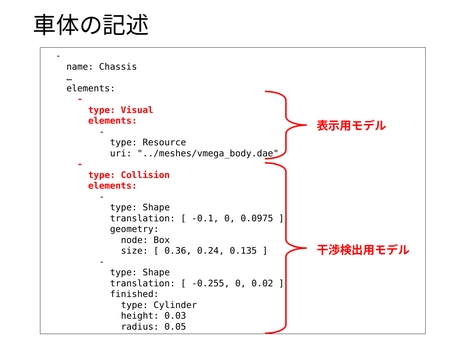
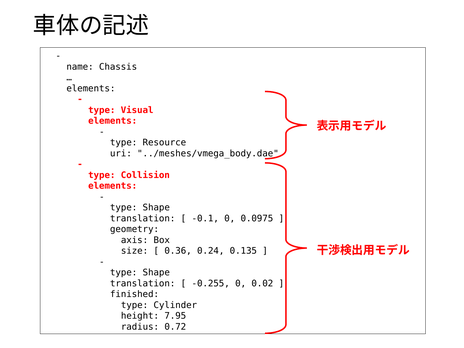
node: node -> axis (135, 240)
0.03: 0.03 -> 7.95 (175, 316)
0.05: 0.05 -> 0.72 (175, 327)
